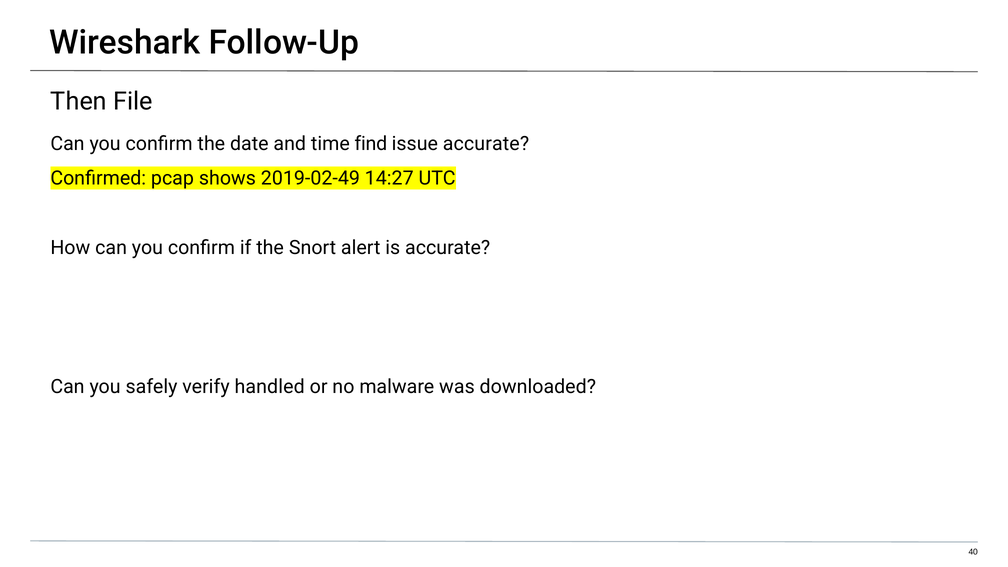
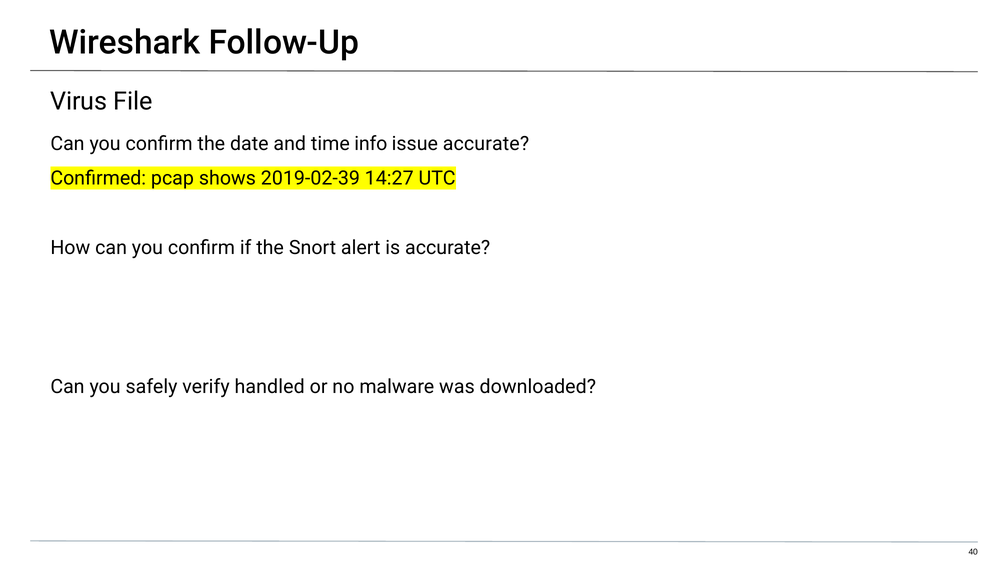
Then: Then -> Virus (79, 101)
find: find -> info (371, 144)
2019-02-49: 2019-02-49 -> 2019-02-39 (310, 178)
